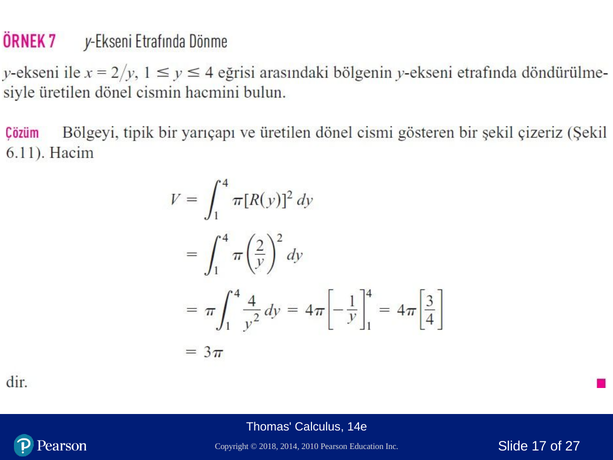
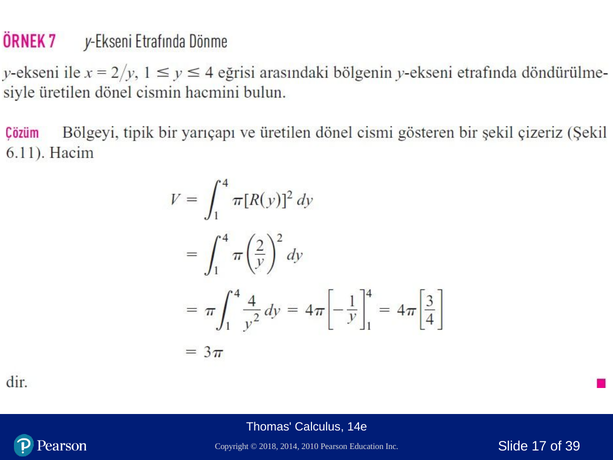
27: 27 -> 39 (573, 446)
